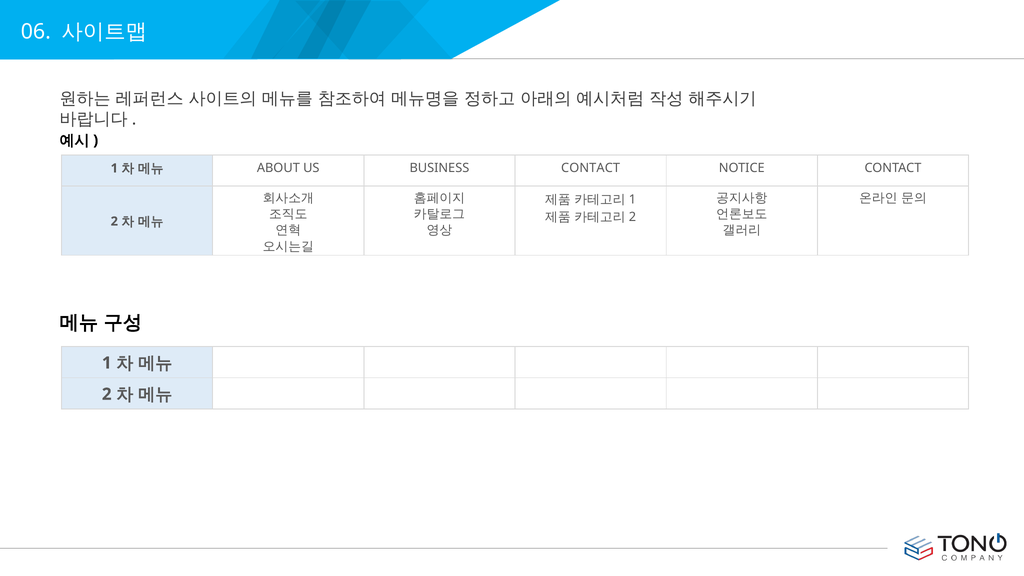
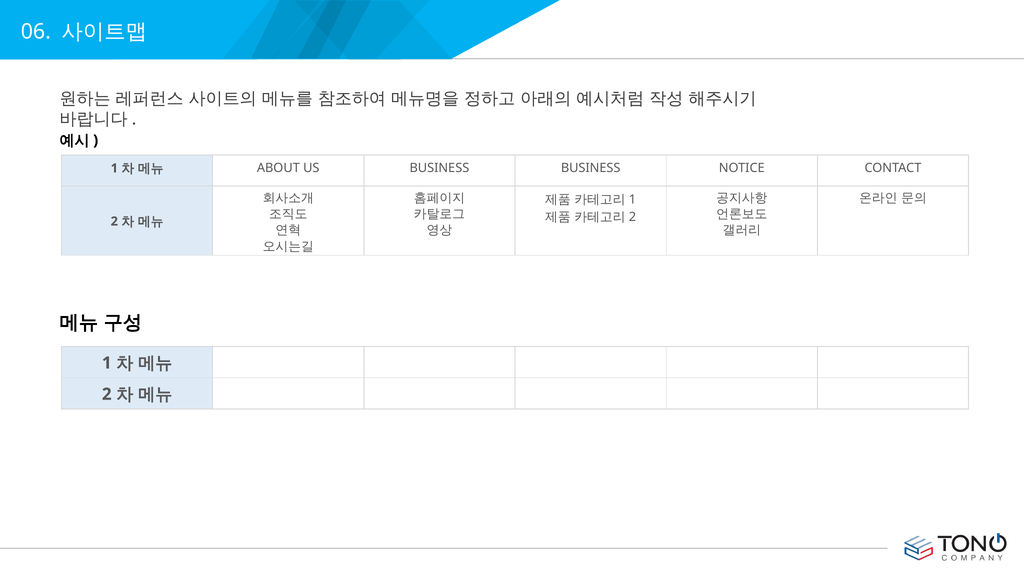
BUSINESS CONTACT: CONTACT -> BUSINESS (591, 168)
